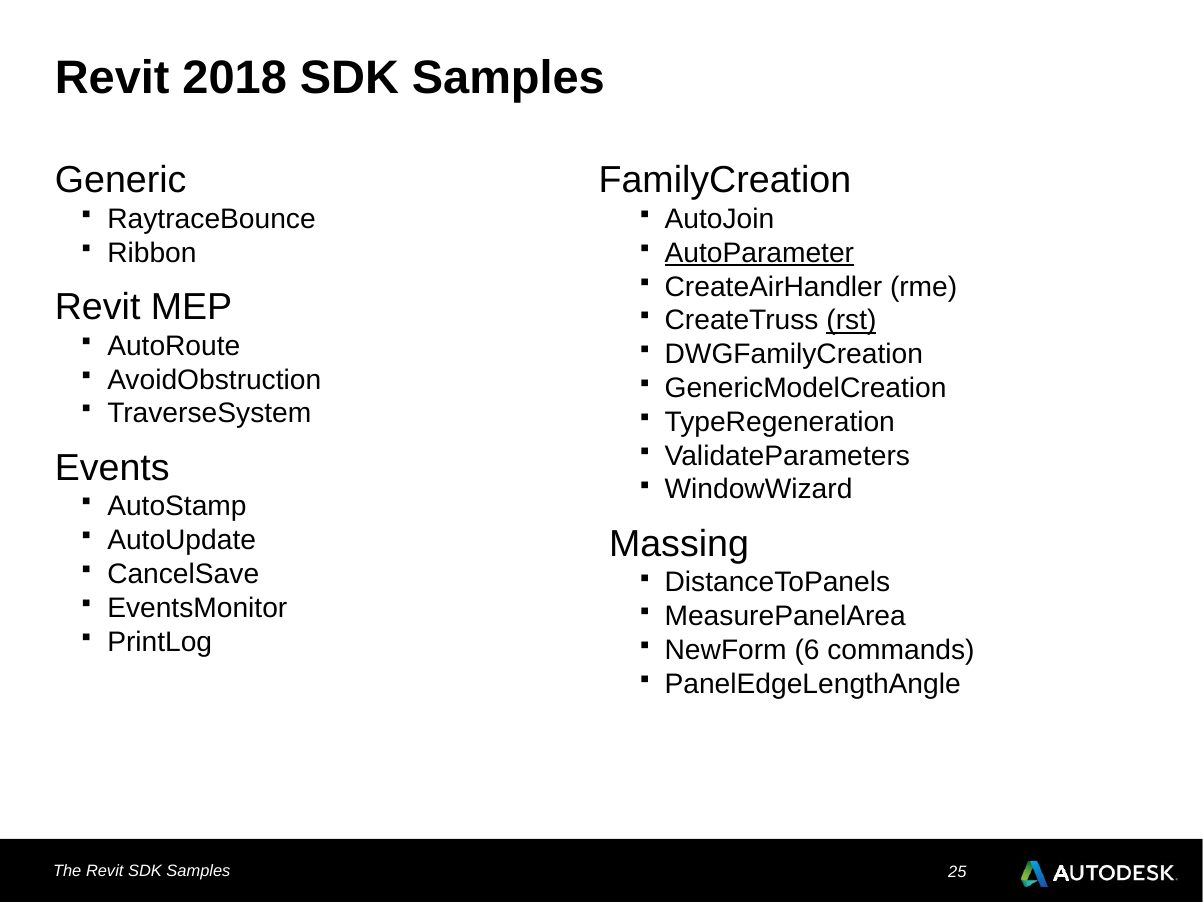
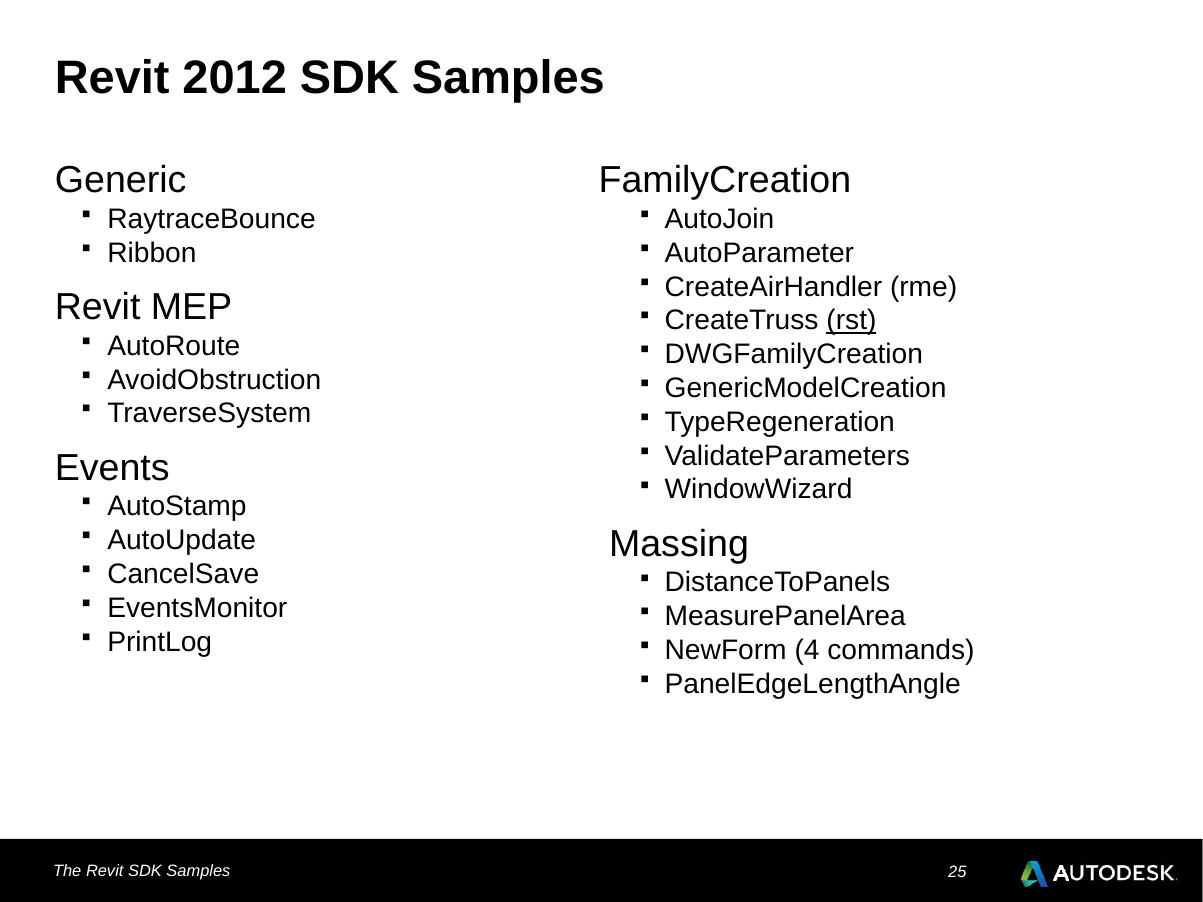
2018: 2018 -> 2012 (235, 78)
AutoParameter underline: present -> none (759, 253)
6: 6 -> 4 (807, 650)
